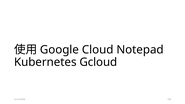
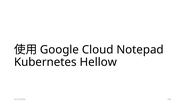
Gcloud: Gcloud -> Hellow (98, 62)
